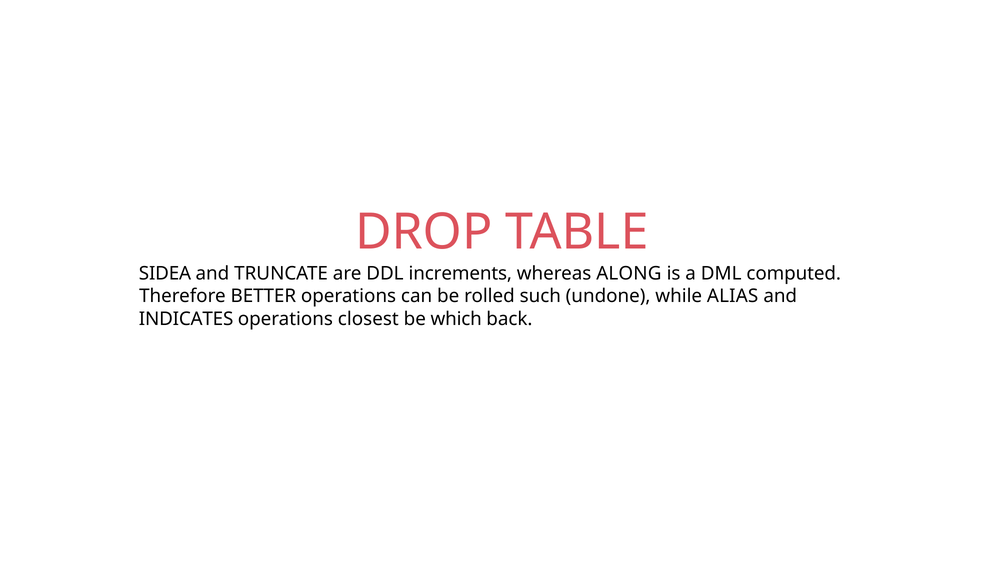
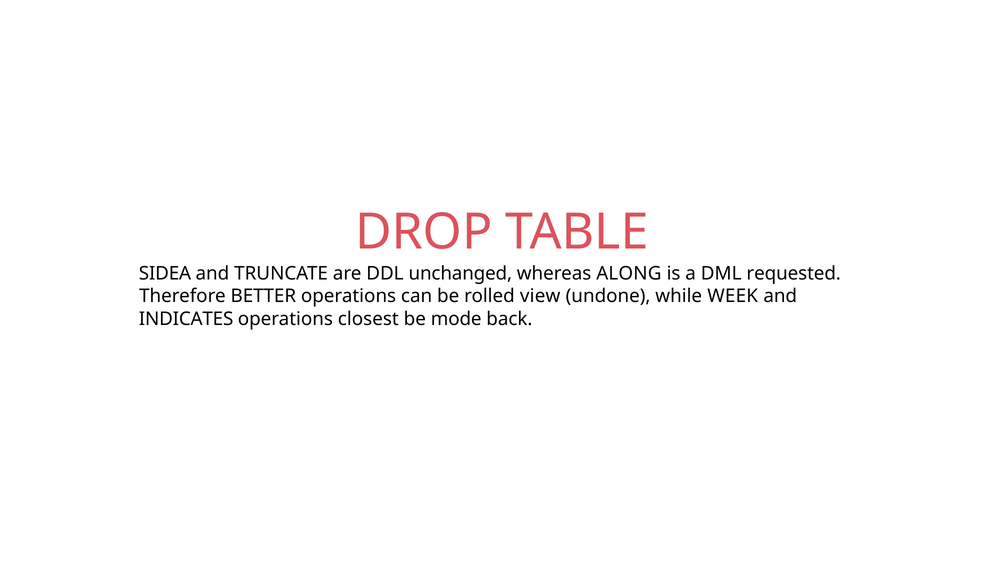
increments: increments -> unchanged (460, 274)
computed: computed -> requested (794, 274)
such: such -> view (540, 296)
ALIAS: ALIAS -> WEEK (733, 296)
which: which -> mode (456, 319)
